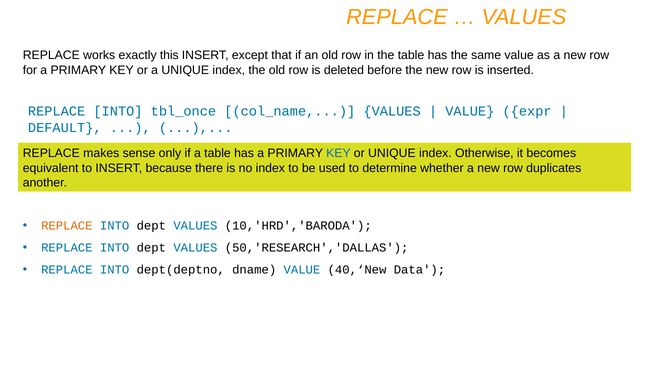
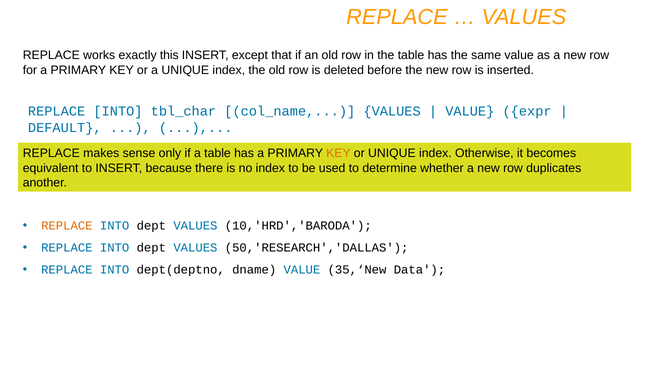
tbl_once: tbl_once -> tbl_char (183, 112)
KEY colour: blue -> orange (338, 153)
40,‘New: 40,‘New -> 35,‘New (357, 270)
